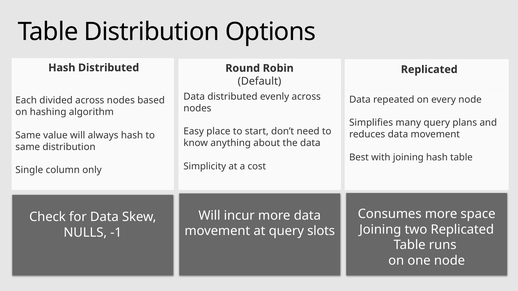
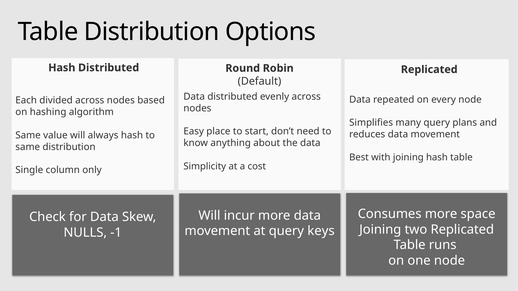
slots: slots -> keys (321, 231)
